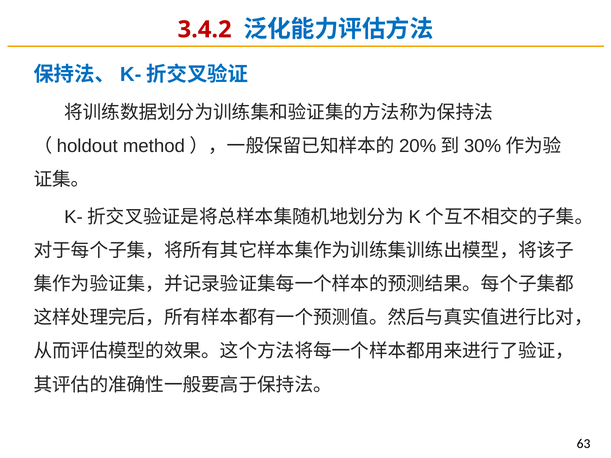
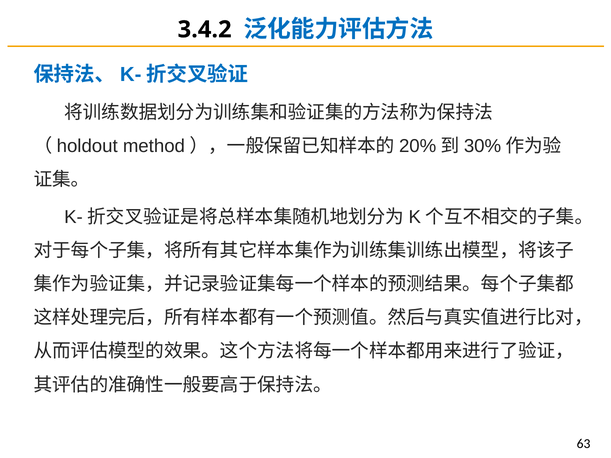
3.4.2 colour: red -> black (205, 29)
